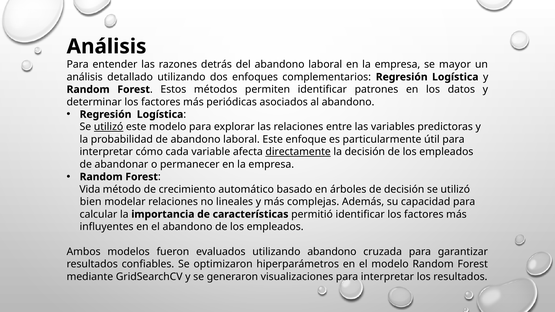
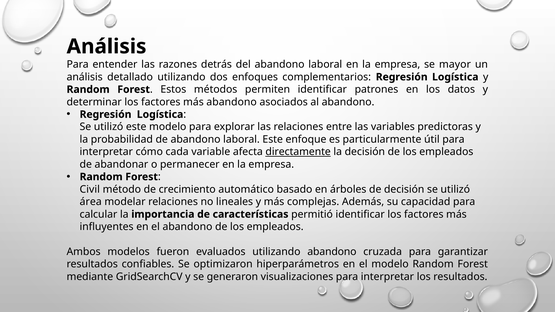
más periódicas: periódicas -> abandono (232, 102)
utilizó underline: present -> none (109, 127)
Vida: Vida -> Civil (90, 189)
bien: bien -> área (91, 202)
